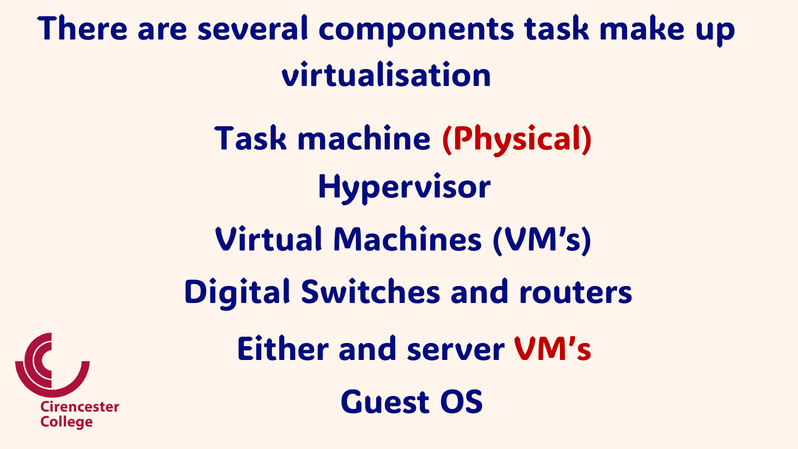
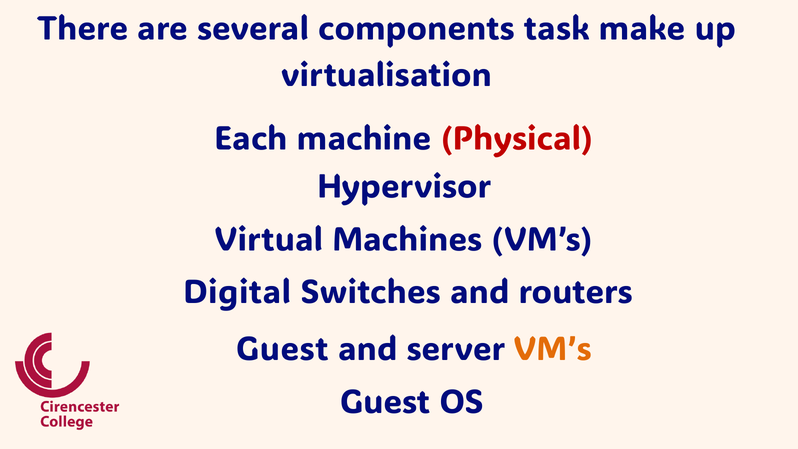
Task: Task -> Each (251, 139)
Either: Either -> Guest (282, 349)
VM’s colour: red -> orange (553, 349)
